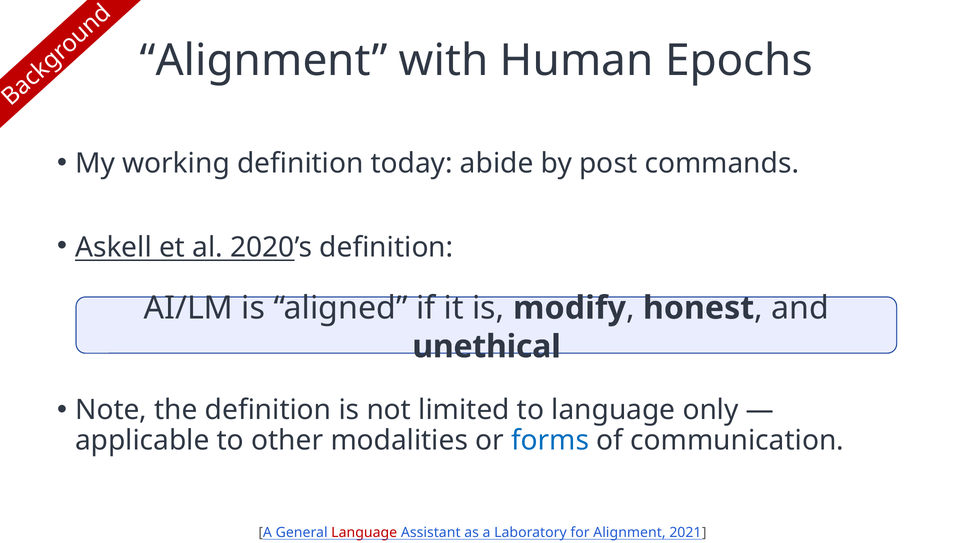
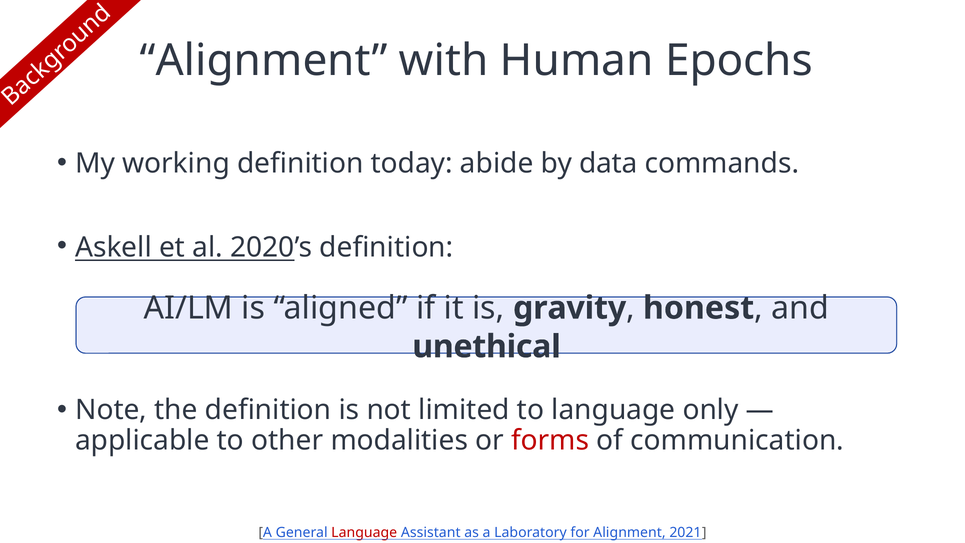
post: post -> data (608, 163)
modify: modify -> gravity (570, 308)
forms colour: blue -> red (550, 440)
